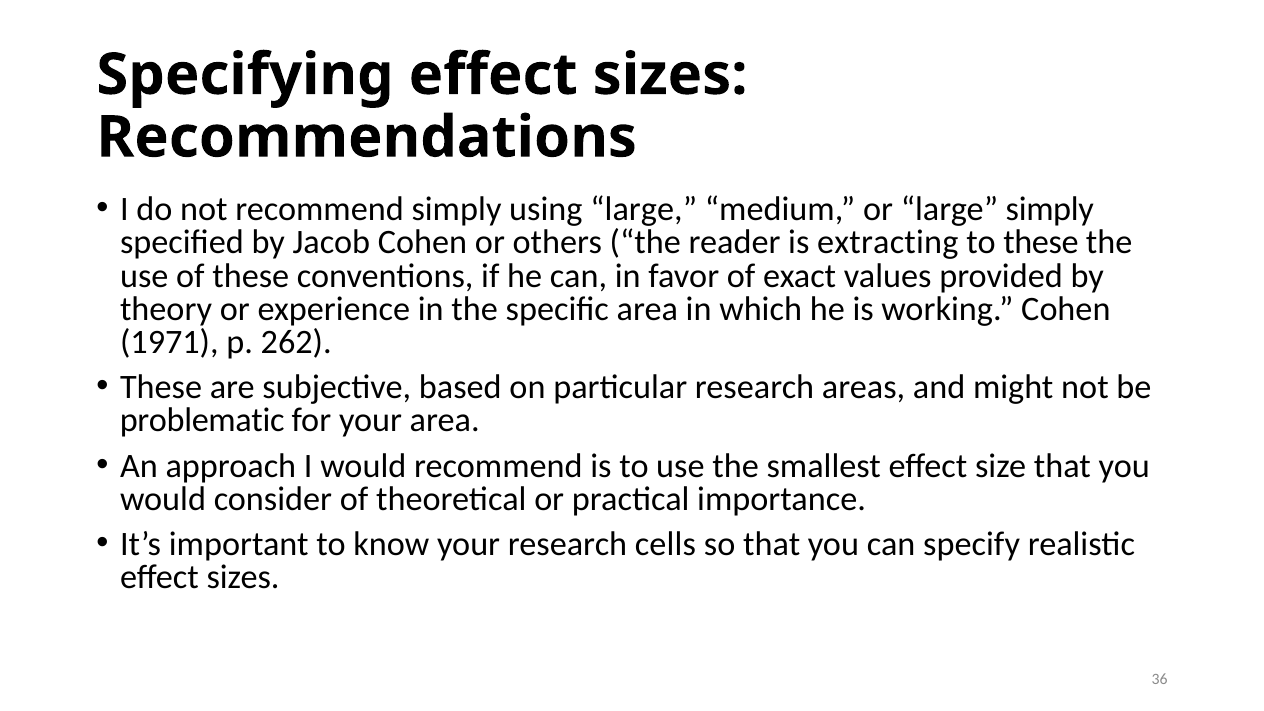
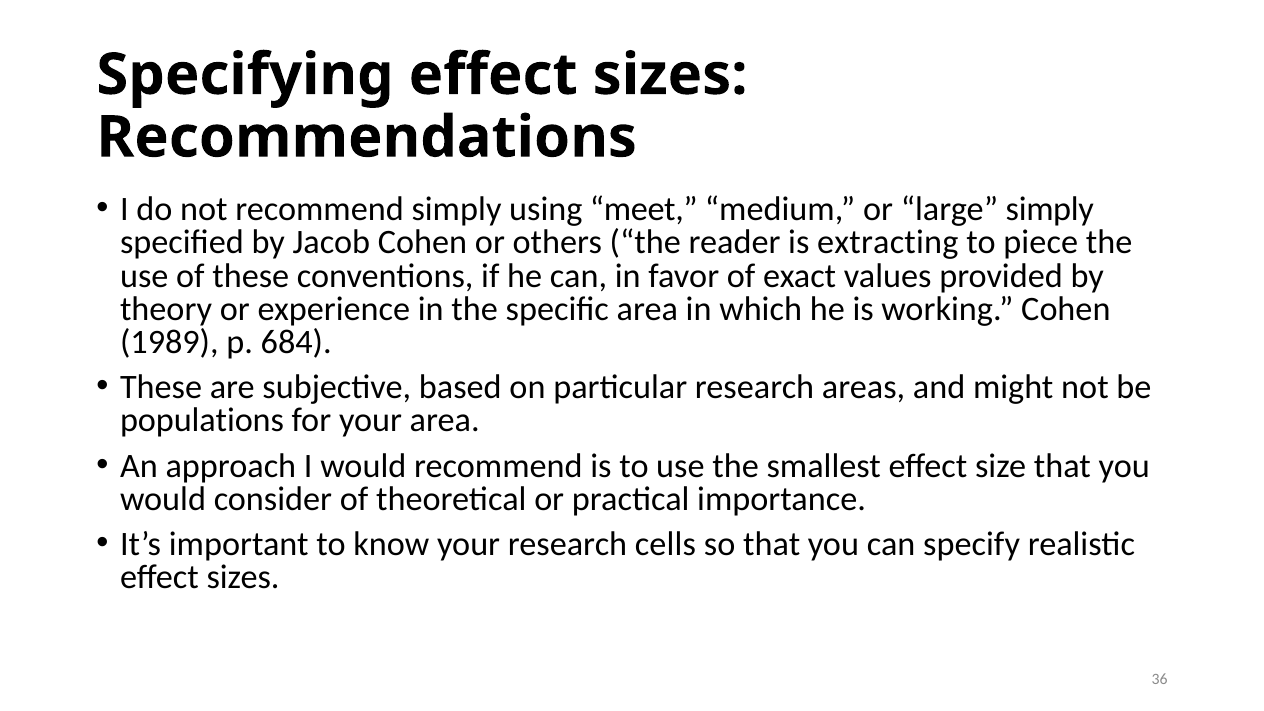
using large: large -> meet (644, 209)
to these: these -> piece (1041, 243)
1971: 1971 -> 1989 (169, 342)
262: 262 -> 684 (296, 342)
problematic: problematic -> populations (202, 421)
